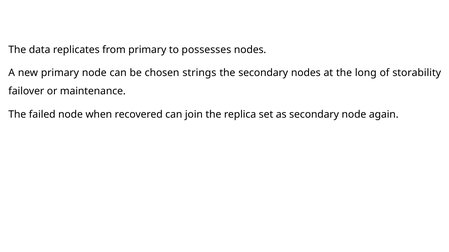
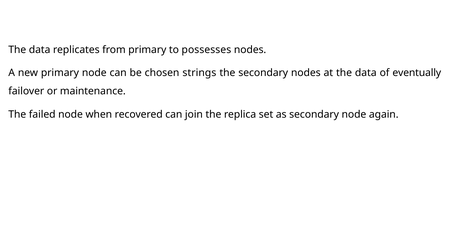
at the long: long -> data (366, 73)
storability: storability -> eventually (417, 73)
